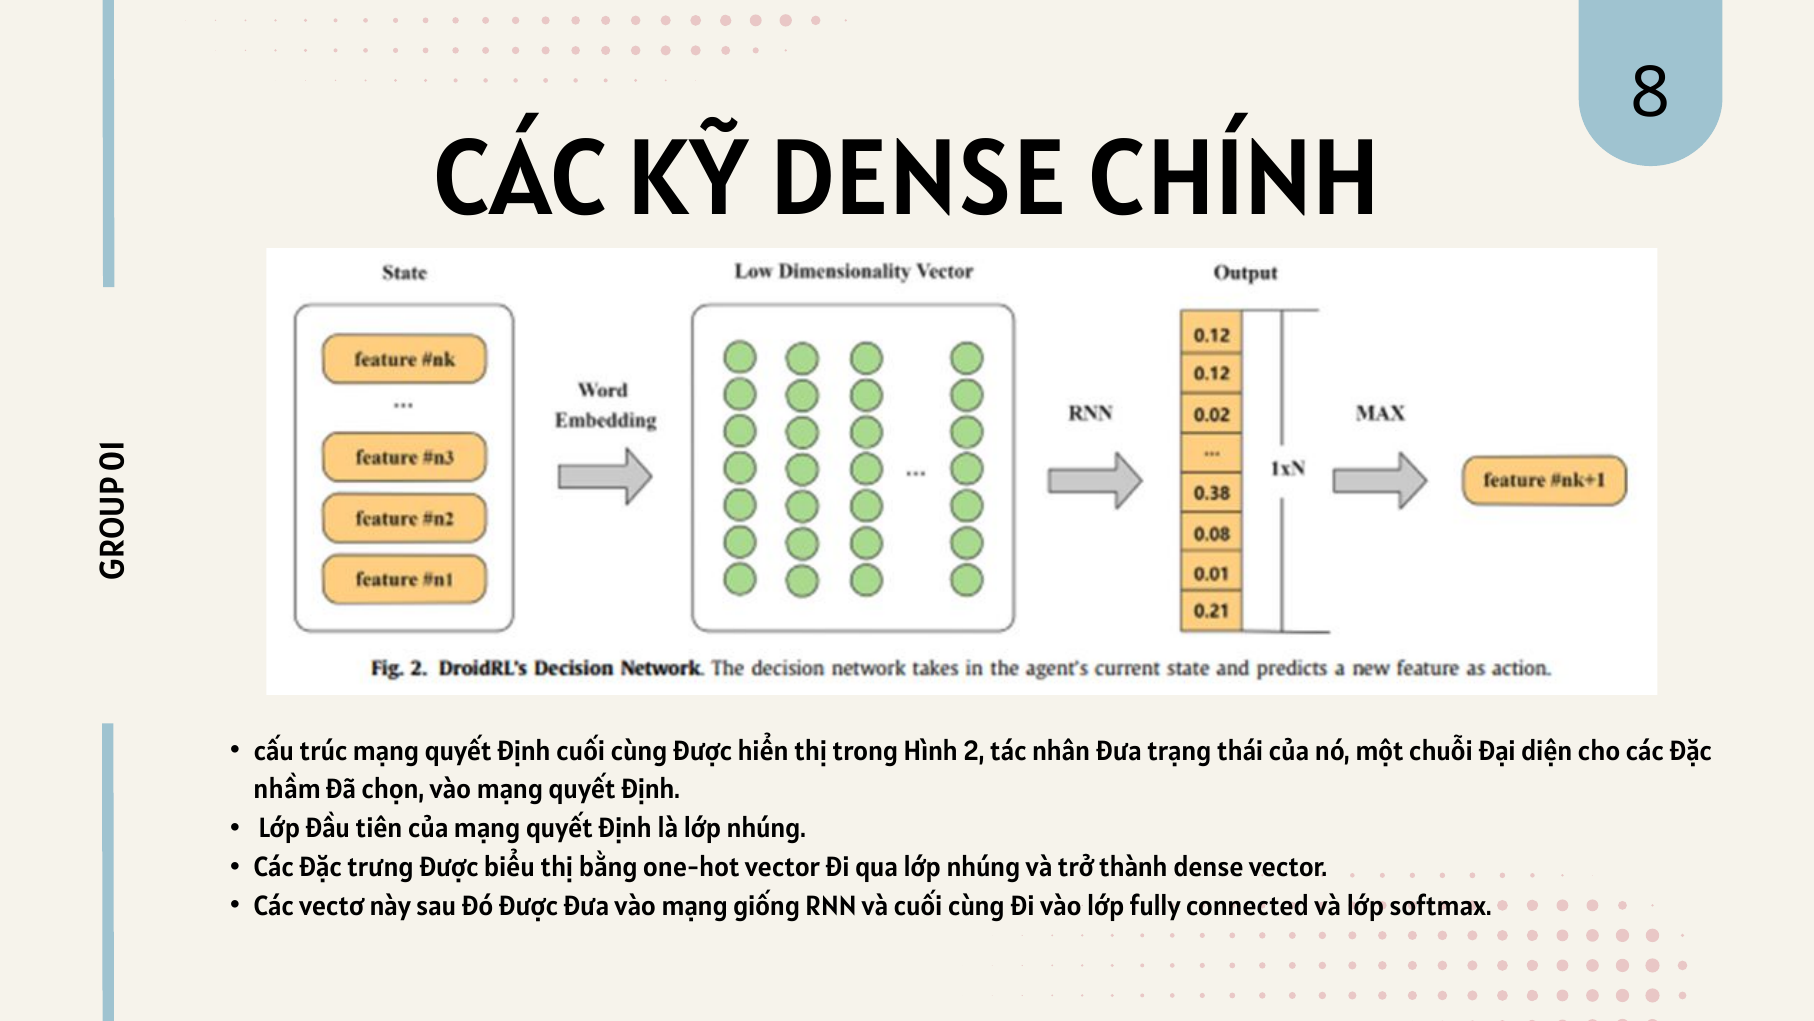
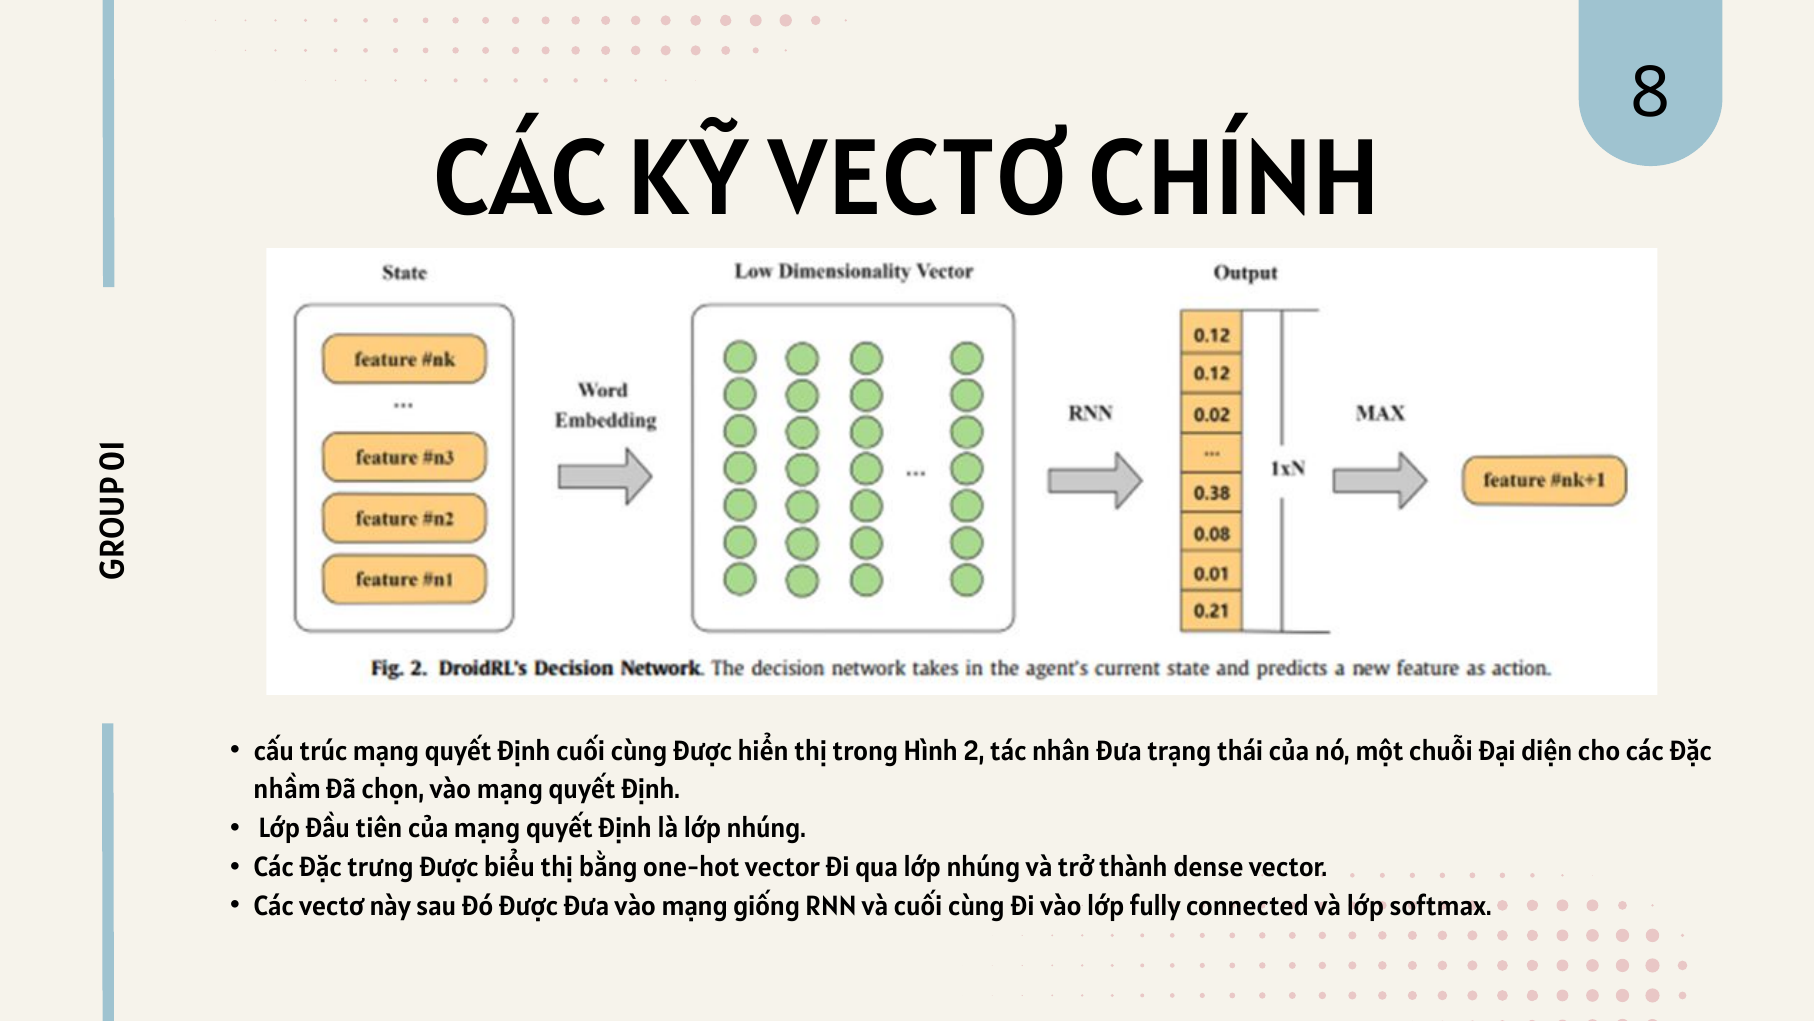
KỸ DENSE: DENSE -> VECTƠ (918, 179)
